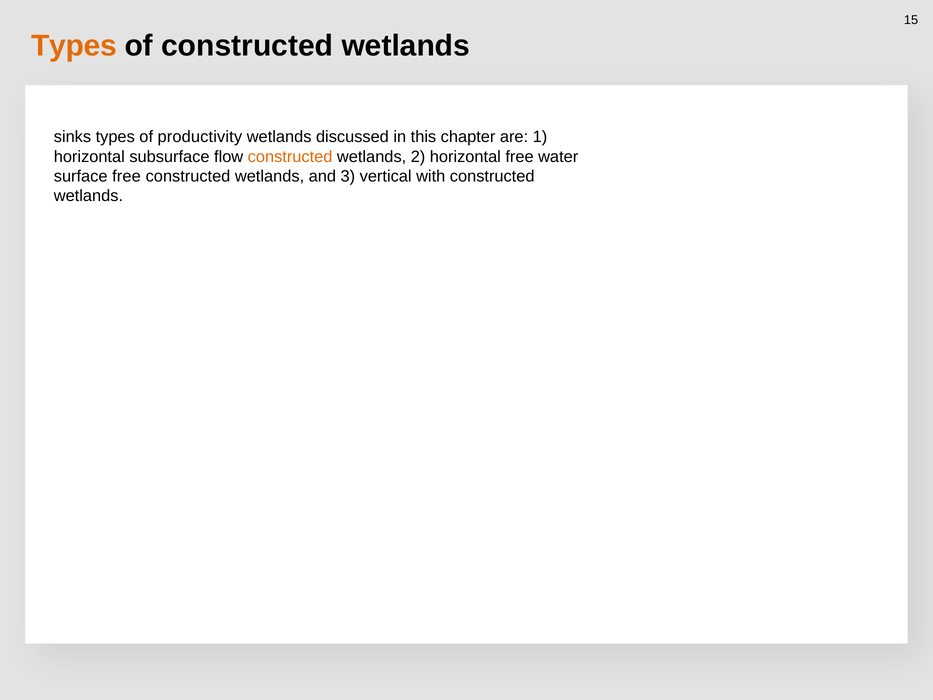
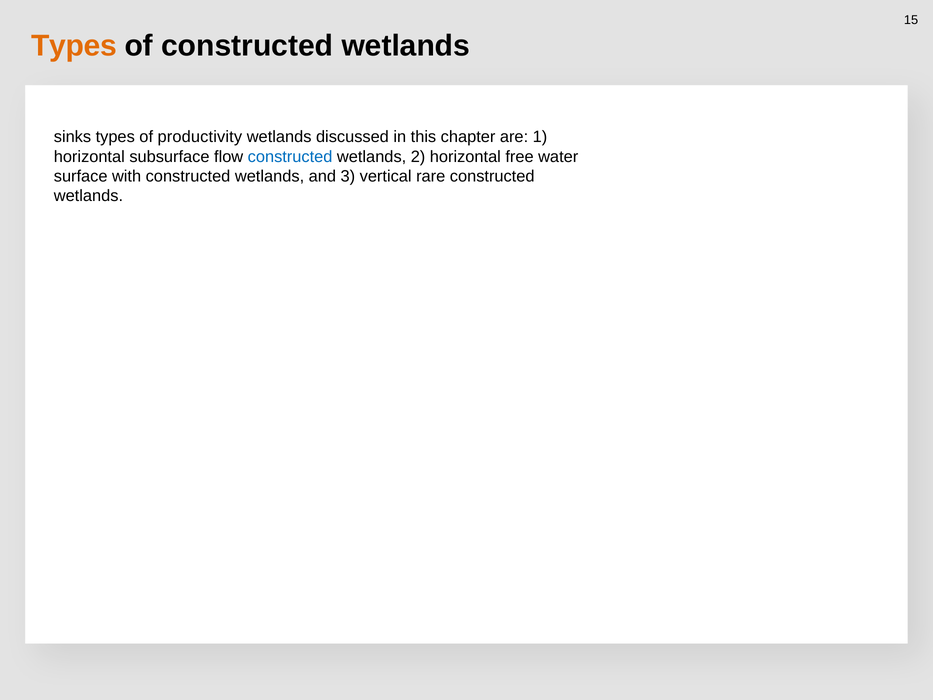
constructed colour: orange -> blue (290, 157)
surface free: free -> with (127, 176)
with: with -> rare (431, 176)
